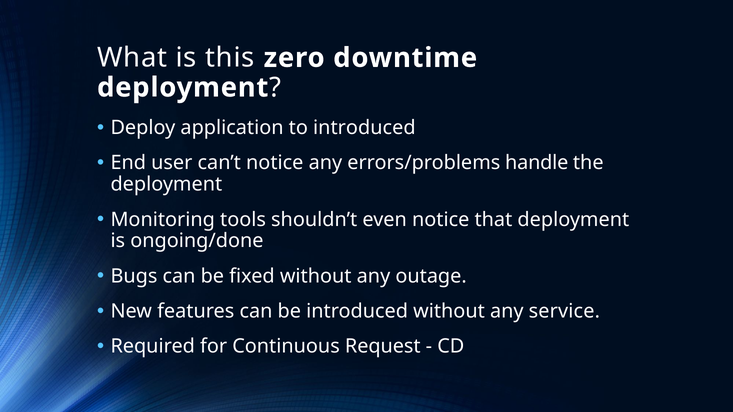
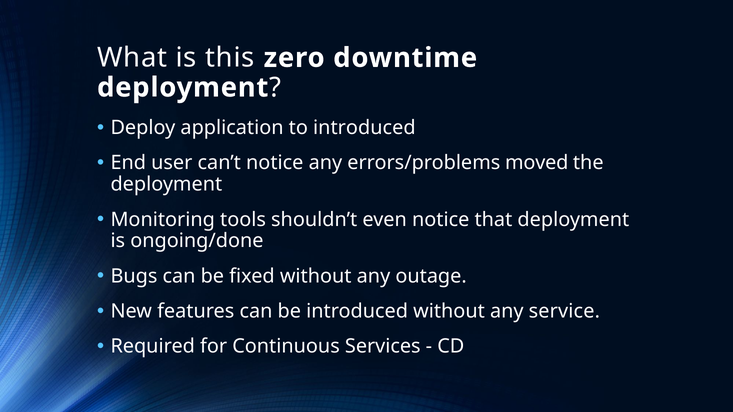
handle: handle -> moved (537, 163)
Request: Request -> Services (383, 347)
